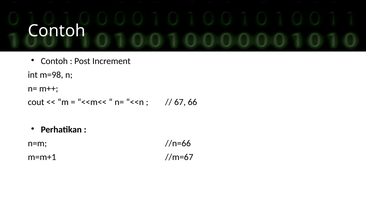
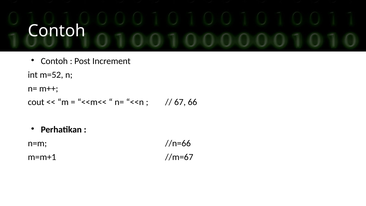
m=98: m=98 -> m=52 (52, 75)
